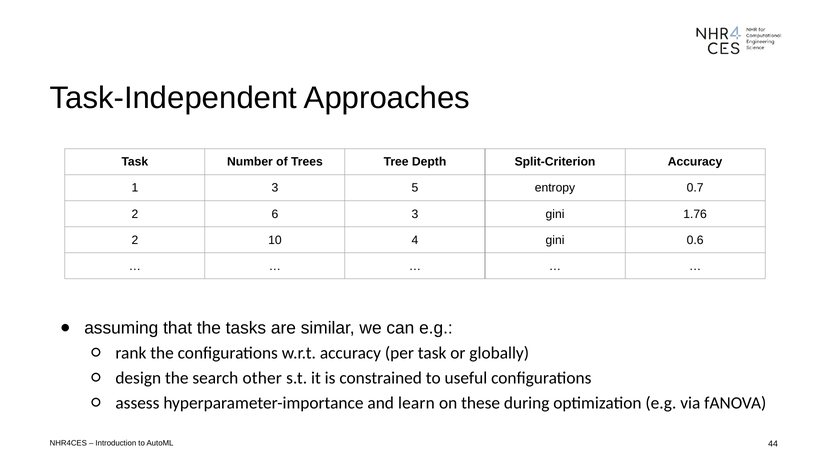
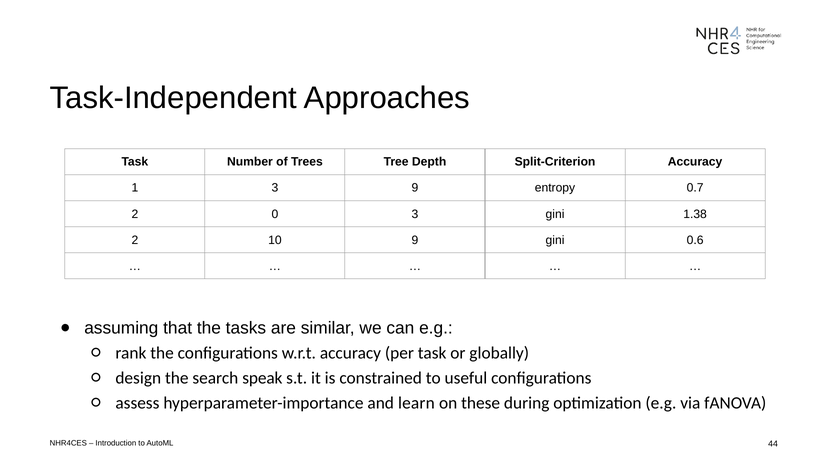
3 5: 5 -> 9 (415, 188)
6: 6 -> 0 (275, 214)
1.76: 1.76 -> 1.38 (695, 214)
10 4: 4 -> 9 (415, 240)
other: other -> speak (262, 378)
